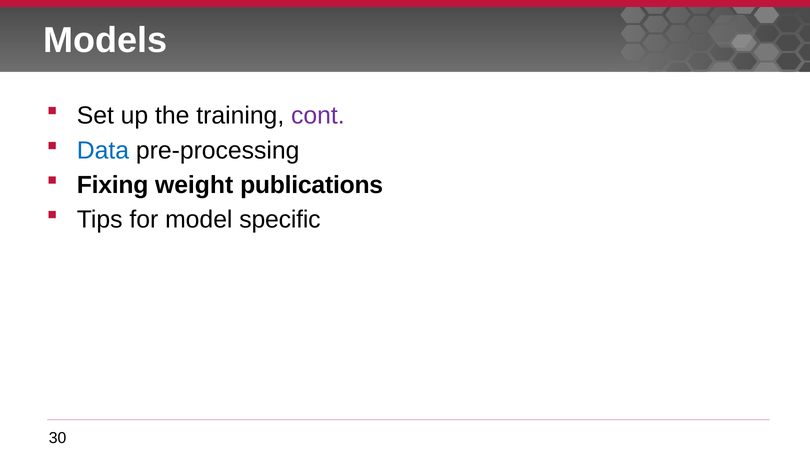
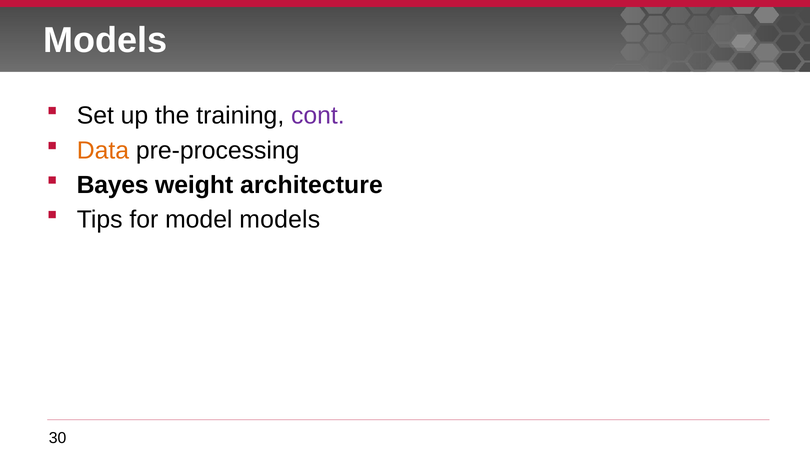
Data colour: blue -> orange (103, 150)
Fixing: Fixing -> Bayes (113, 185)
publications: publications -> architecture (311, 185)
model specific: specific -> models (280, 220)
